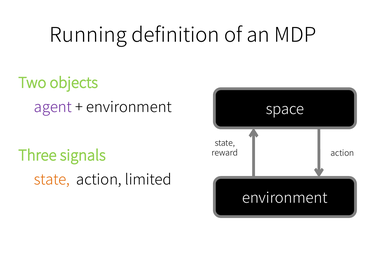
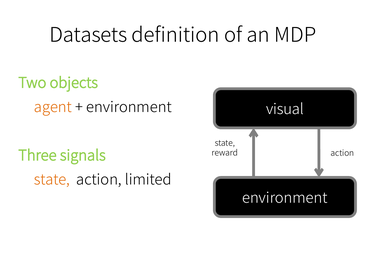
Running: Running -> Datasets (88, 35)
agent colour: purple -> orange (53, 107)
space: space -> visual (285, 109)
